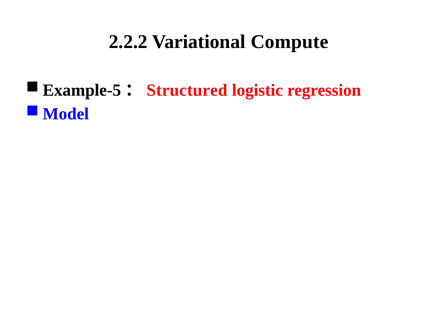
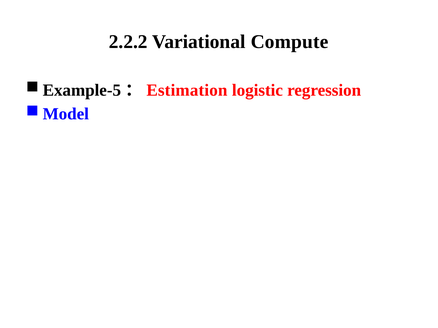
Structured: Structured -> Estimation (187, 90)
